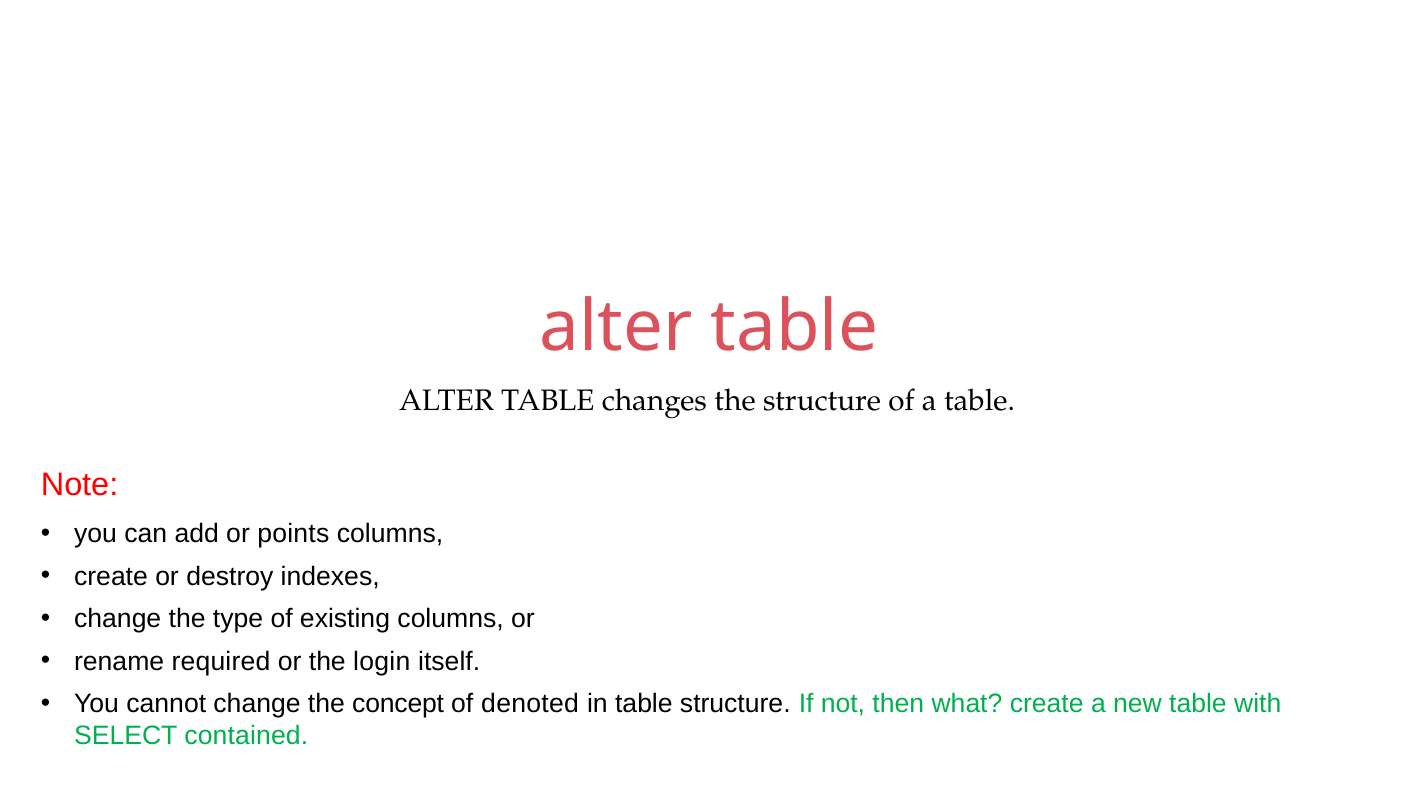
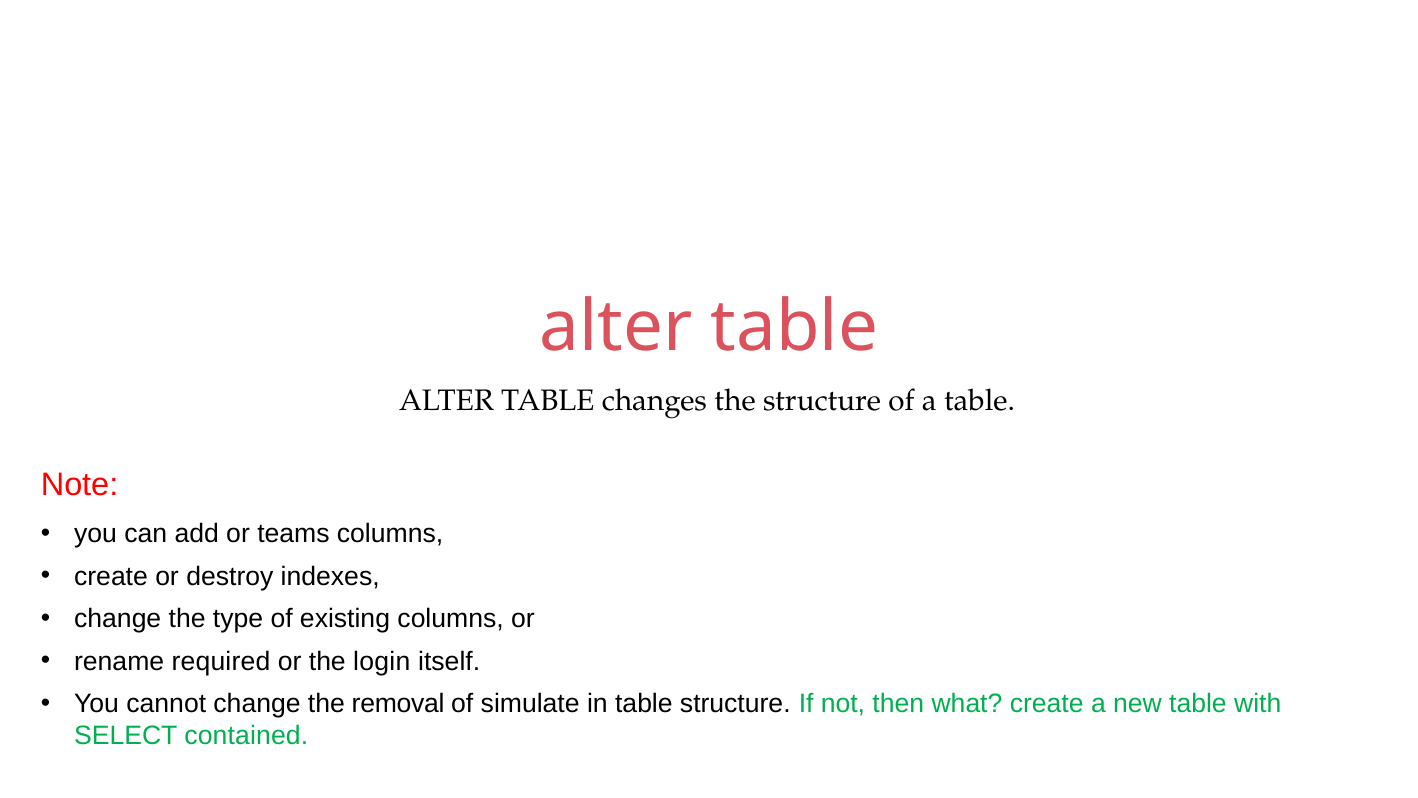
points: points -> teams (293, 534)
concept: concept -> removal (398, 704)
denoted: denoted -> simulate (530, 704)
